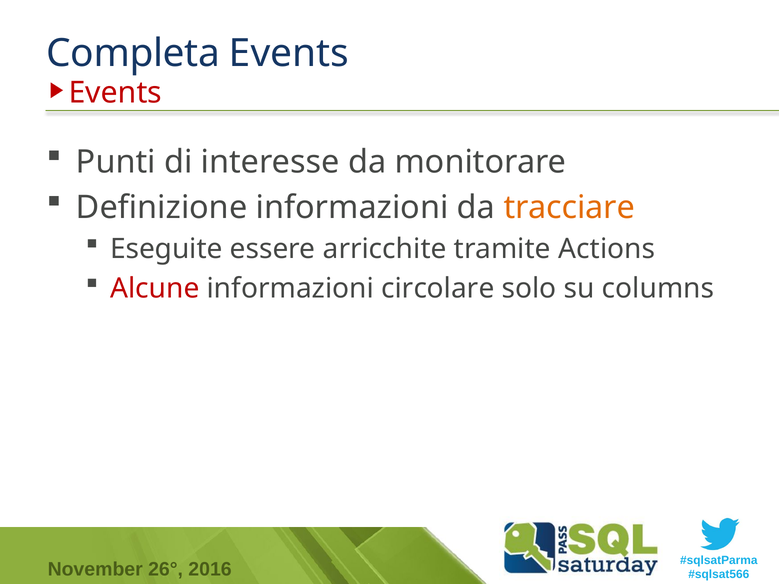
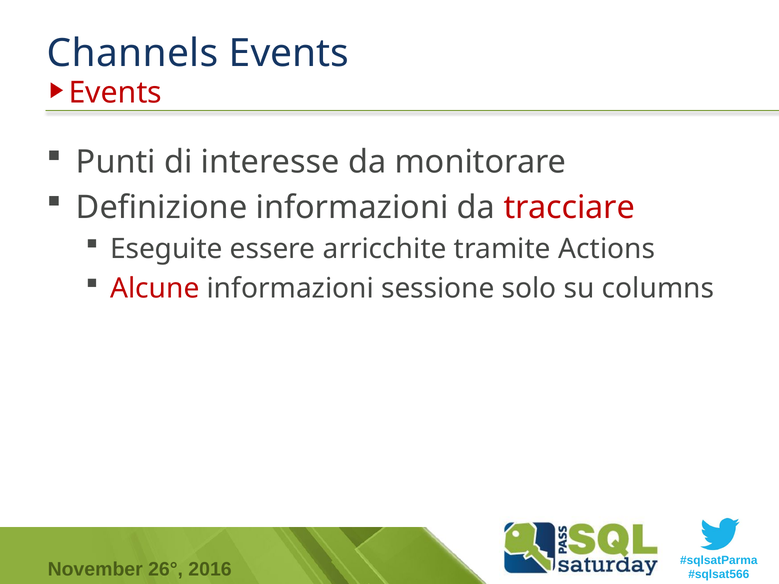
Completa: Completa -> Channels (133, 54)
tracciare colour: orange -> red (569, 207)
circolare: circolare -> sessione (438, 288)
